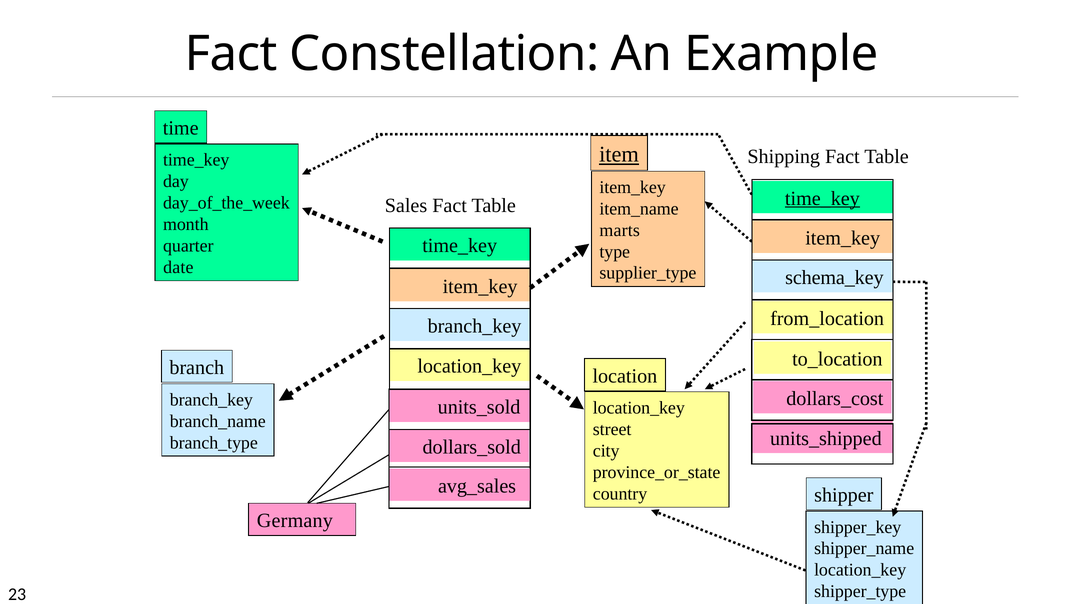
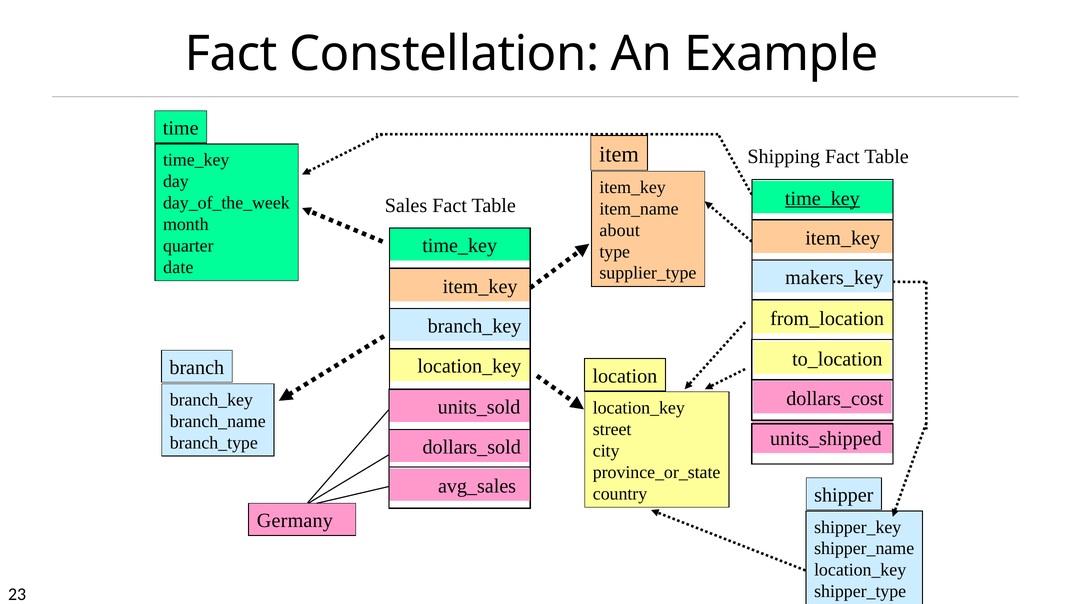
item underline: present -> none (619, 155)
marts: marts -> about (620, 230)
schema_key: schema_key -> makers_key (834, 278)
